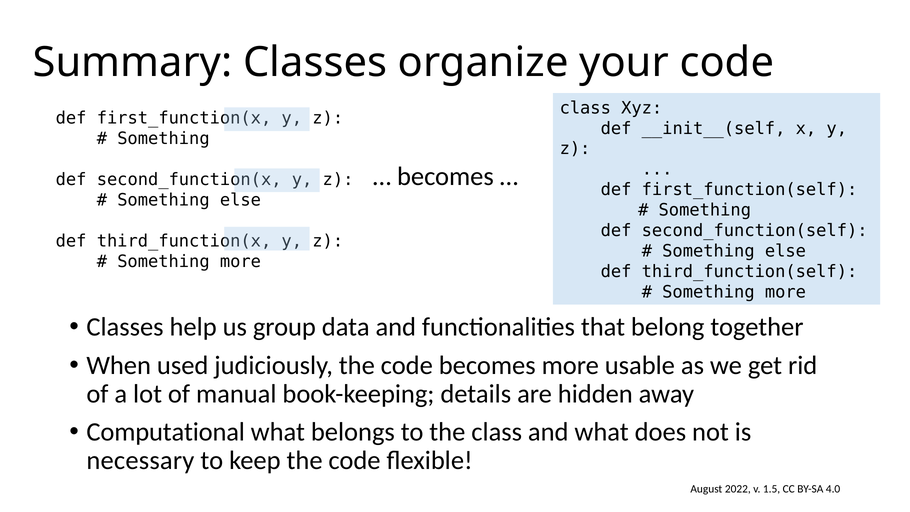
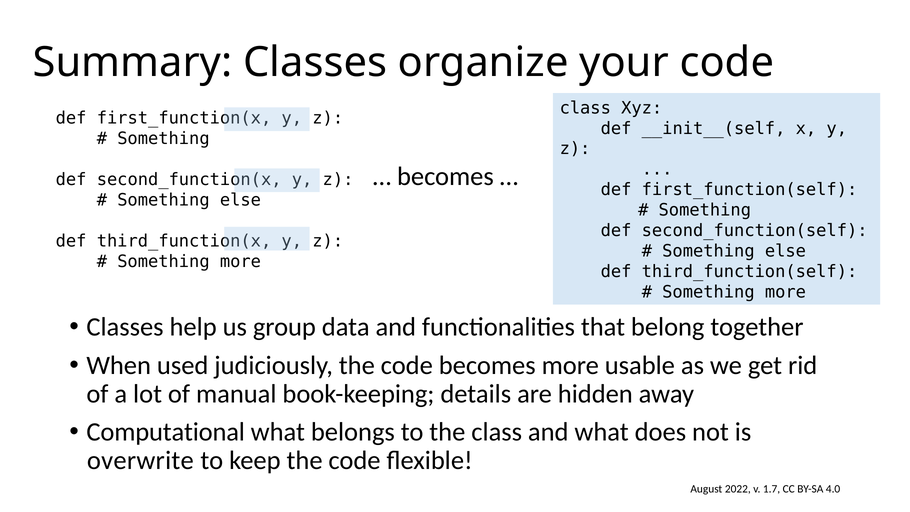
necessary: necessary -> overwrite (140, 461)
1.5: 1.5 -> 1.7 (772, 489)
